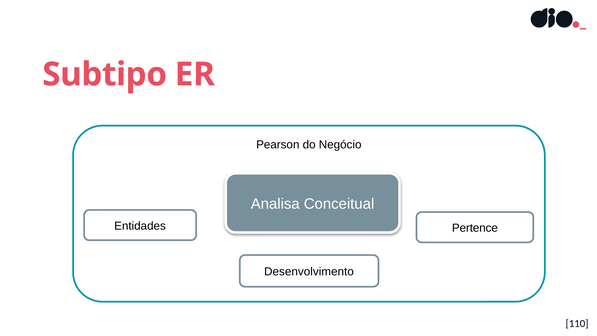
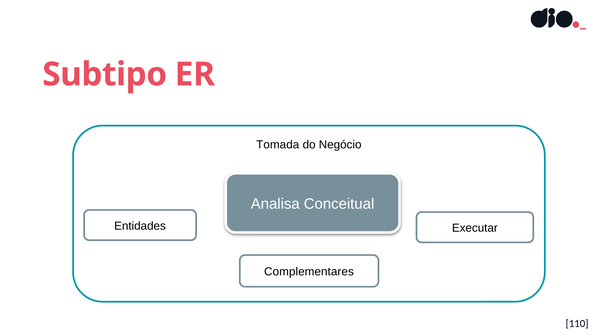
Pearson: Pearson -> Tomada (278, 145)
Pertence: Pertence -> Executar (475, 228)
Desenvolvimento: Desenvolvimento -> Complementares (309, 272)
